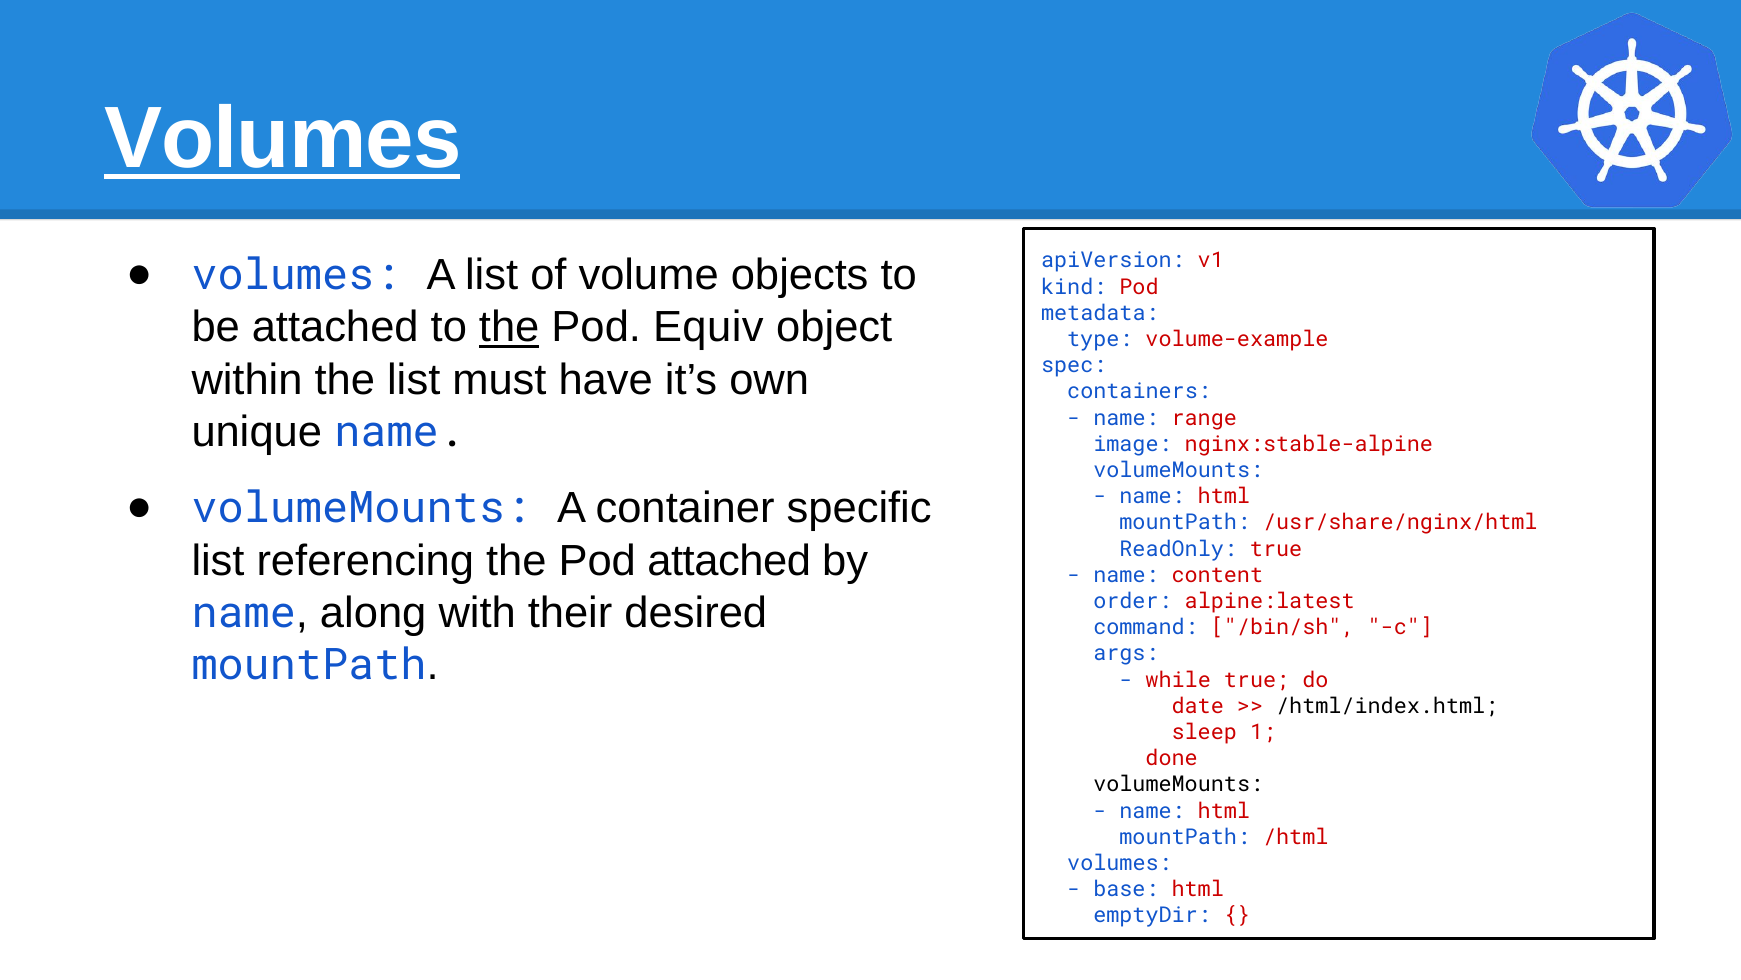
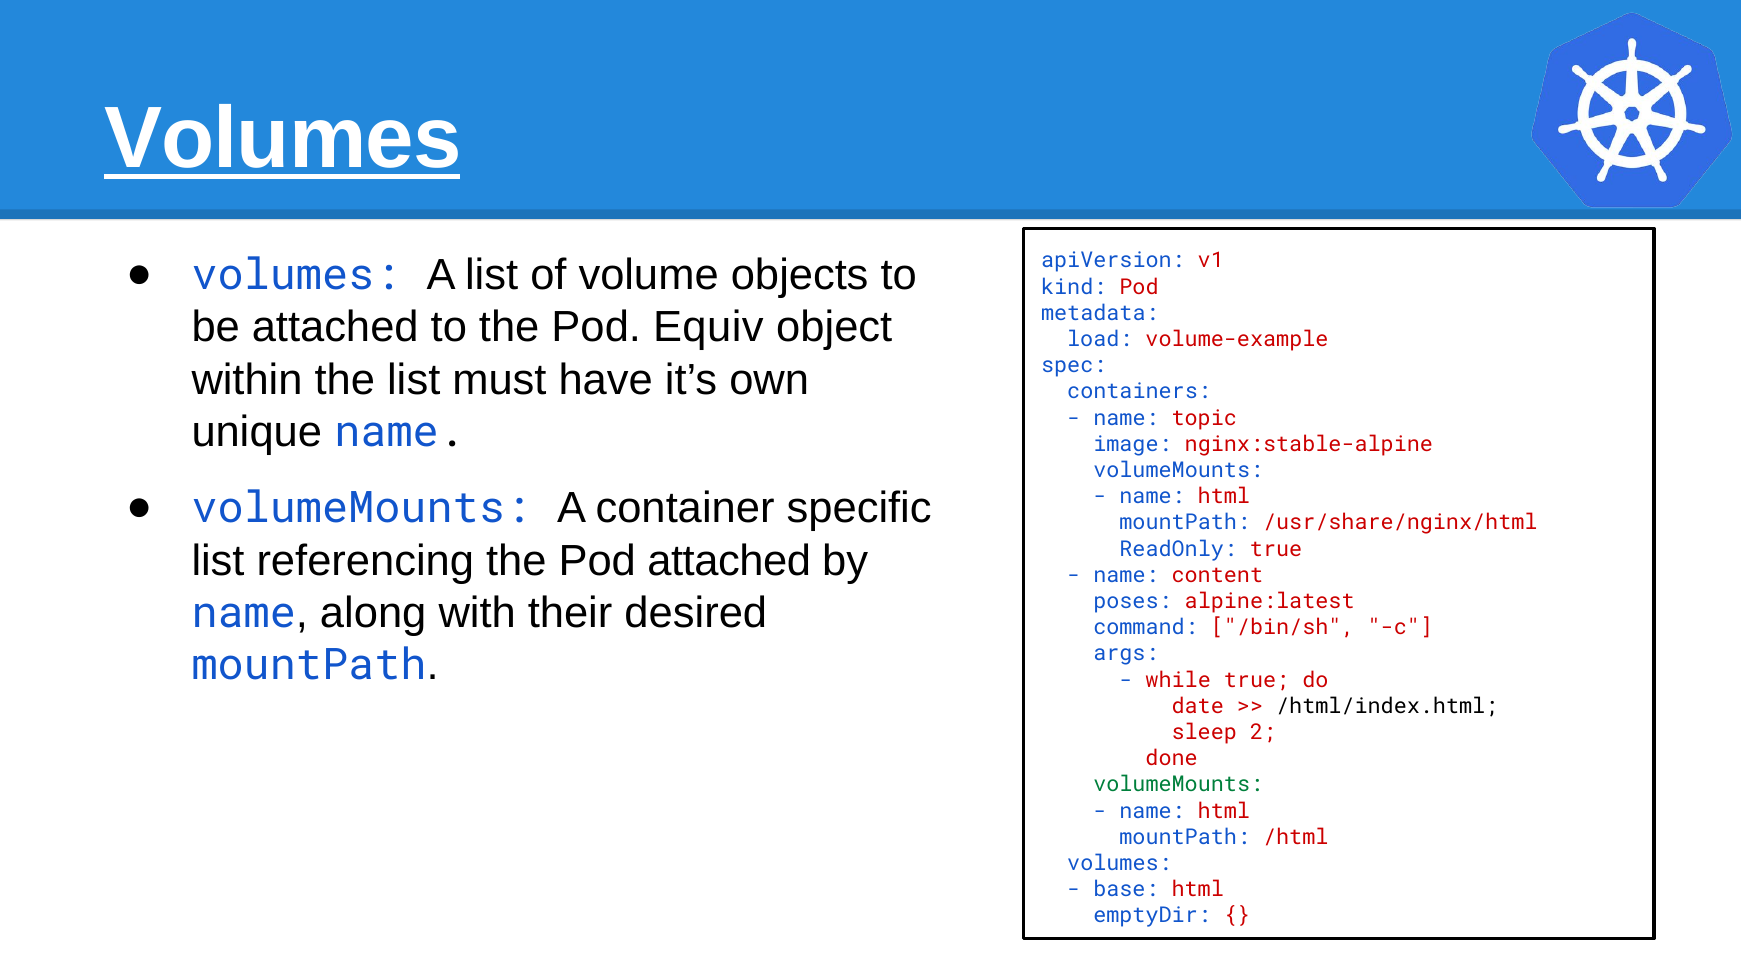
the underline: present -> none (509, 327)
type: type -> load (1100, 339)
range: range -> topic (1204, 418)
order: order -> poses (1132, 601)
1: 1 -> 2 (1263, 732)
volumeMounts colour: black -> green (1178, 784)
